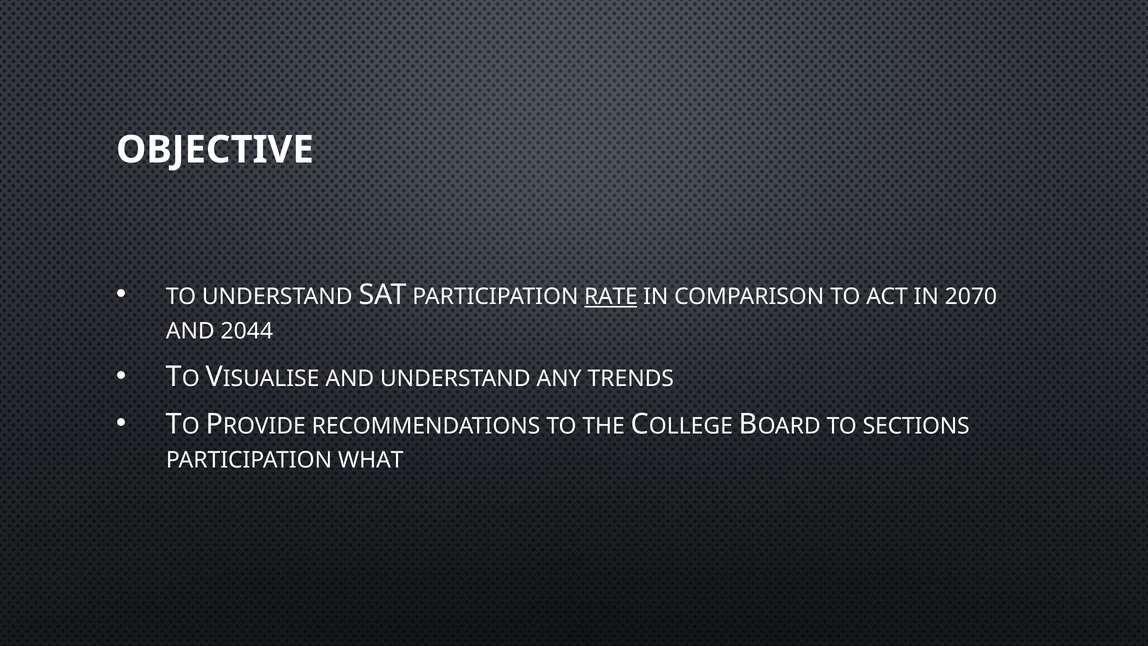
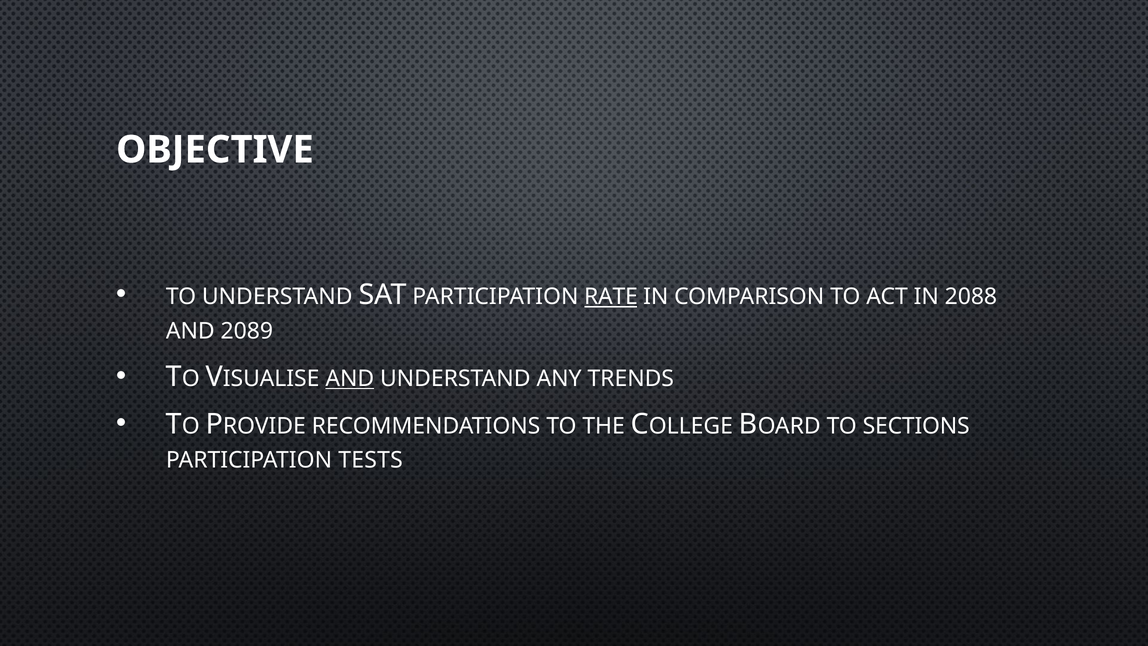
2070: 2070 -> 2088 (971, 297)
2044: 2044 -> 2089 (247, 331)
AND underline: none -> present (350, 378)
WHAT: WHAT -> TESTS (371, 460)
